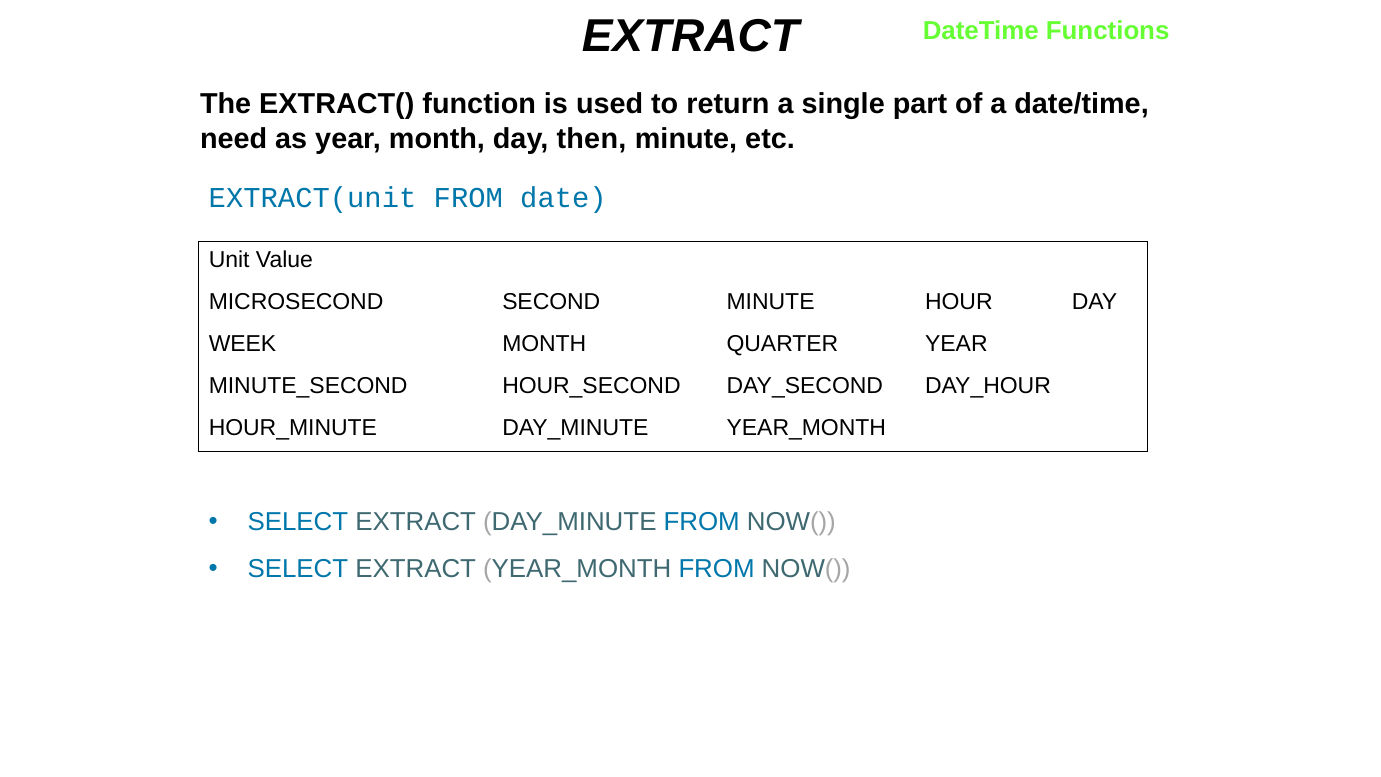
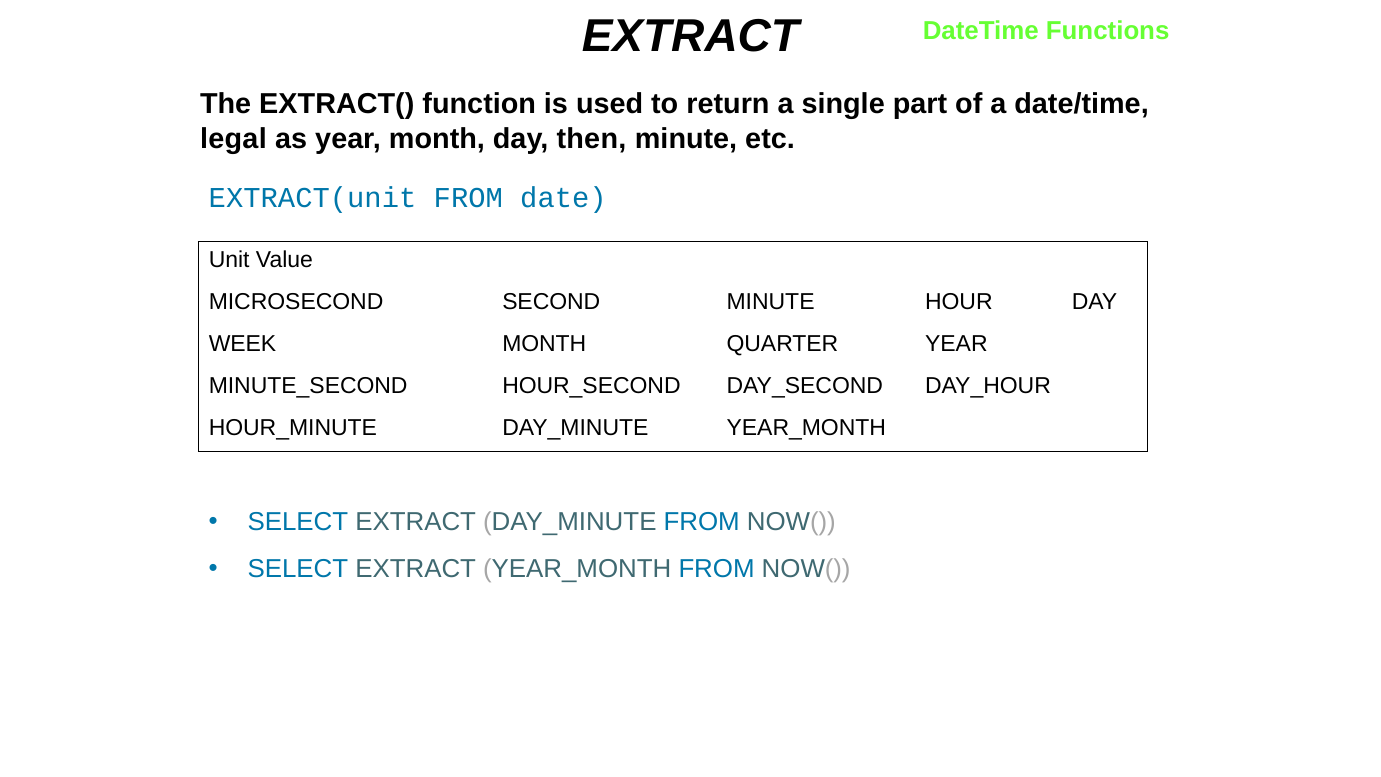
need: need -> legal (233, 139)
